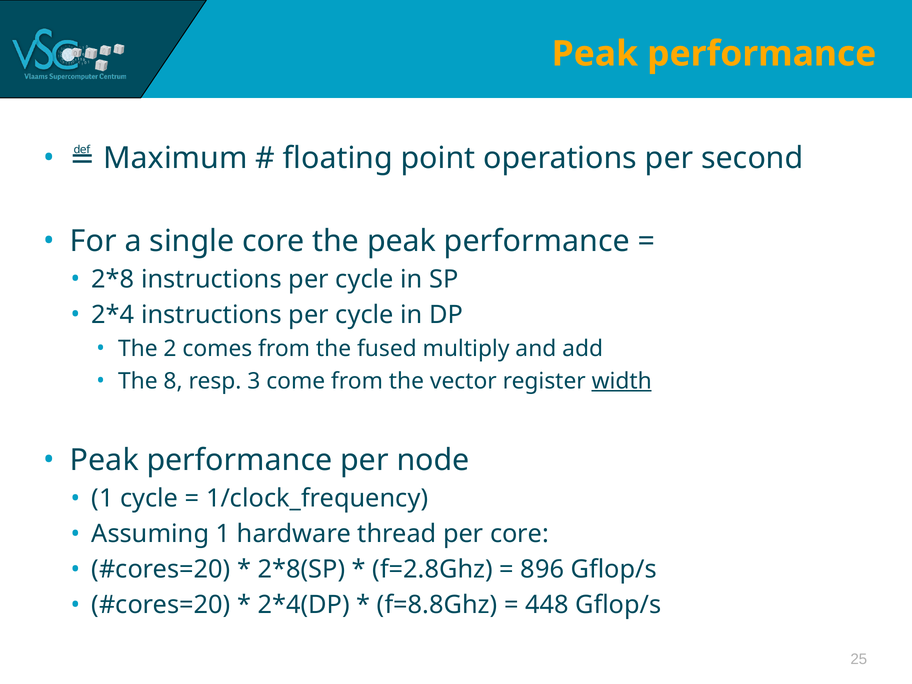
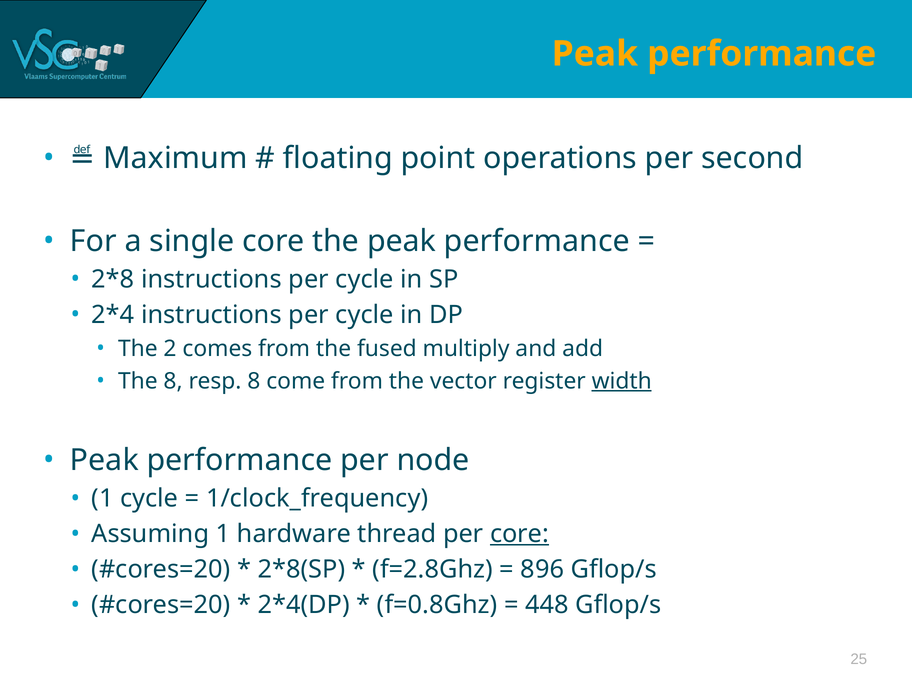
resp 3: 3 -> 8 (254, 381)
core underline: none -> present (519, 534)
f=8.8Ghz: f=8.8Ghz -> f=0.8Ghz (437, 605)
